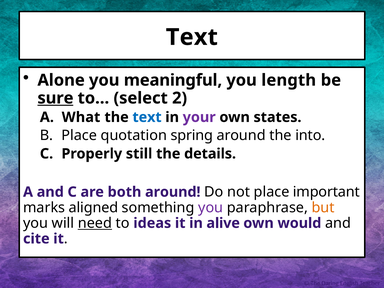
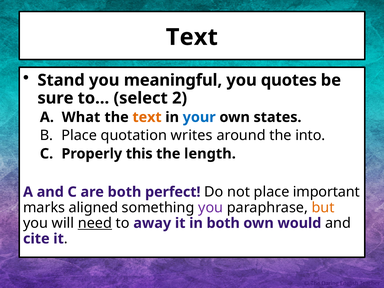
Alone: Alone -> Stand (61, 80)
length: length -> quotes (289, 80)
sure underline: present -> none (55, 98)
text colour: blue -> orange (147, 117)
your colour: purple -> blue (199, 117)
spring: spring -> writes (192, 135)
still: still -> this (139, 154)
details: details -> length (210, 154)
both around: around -> perfect (173, 192)
ideas: ideas -> away (152, 223)
in alive: alive -> both (223, 223)
